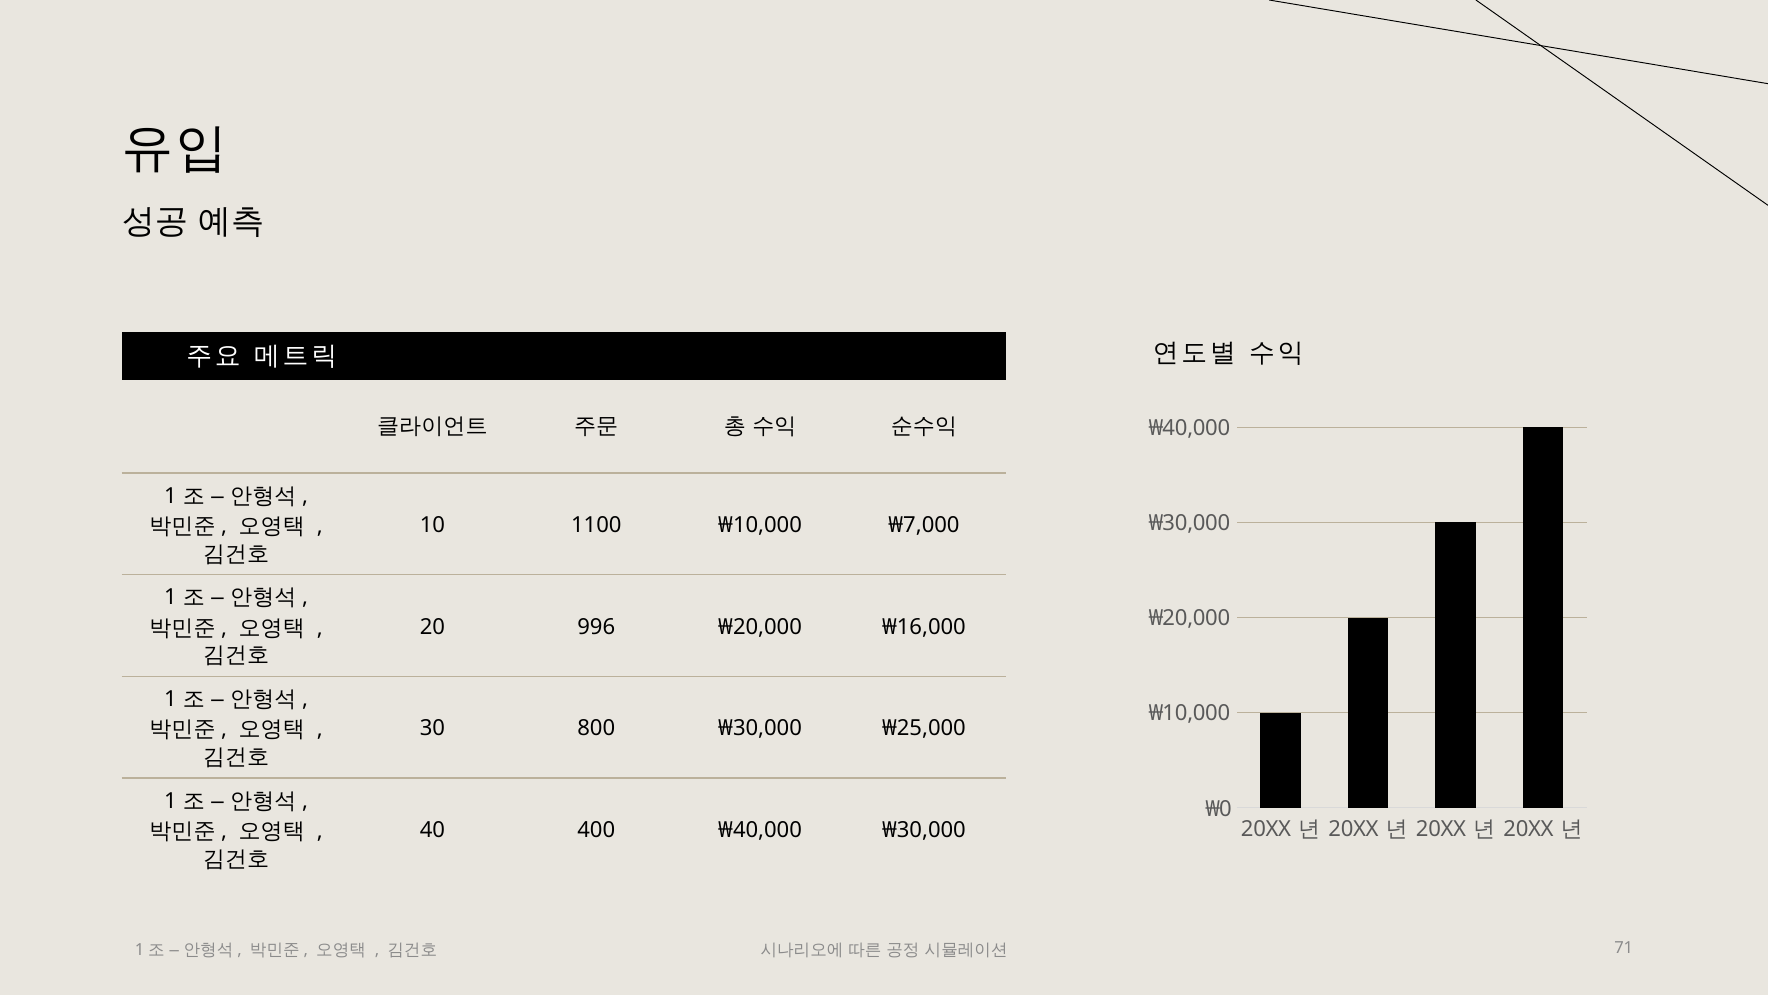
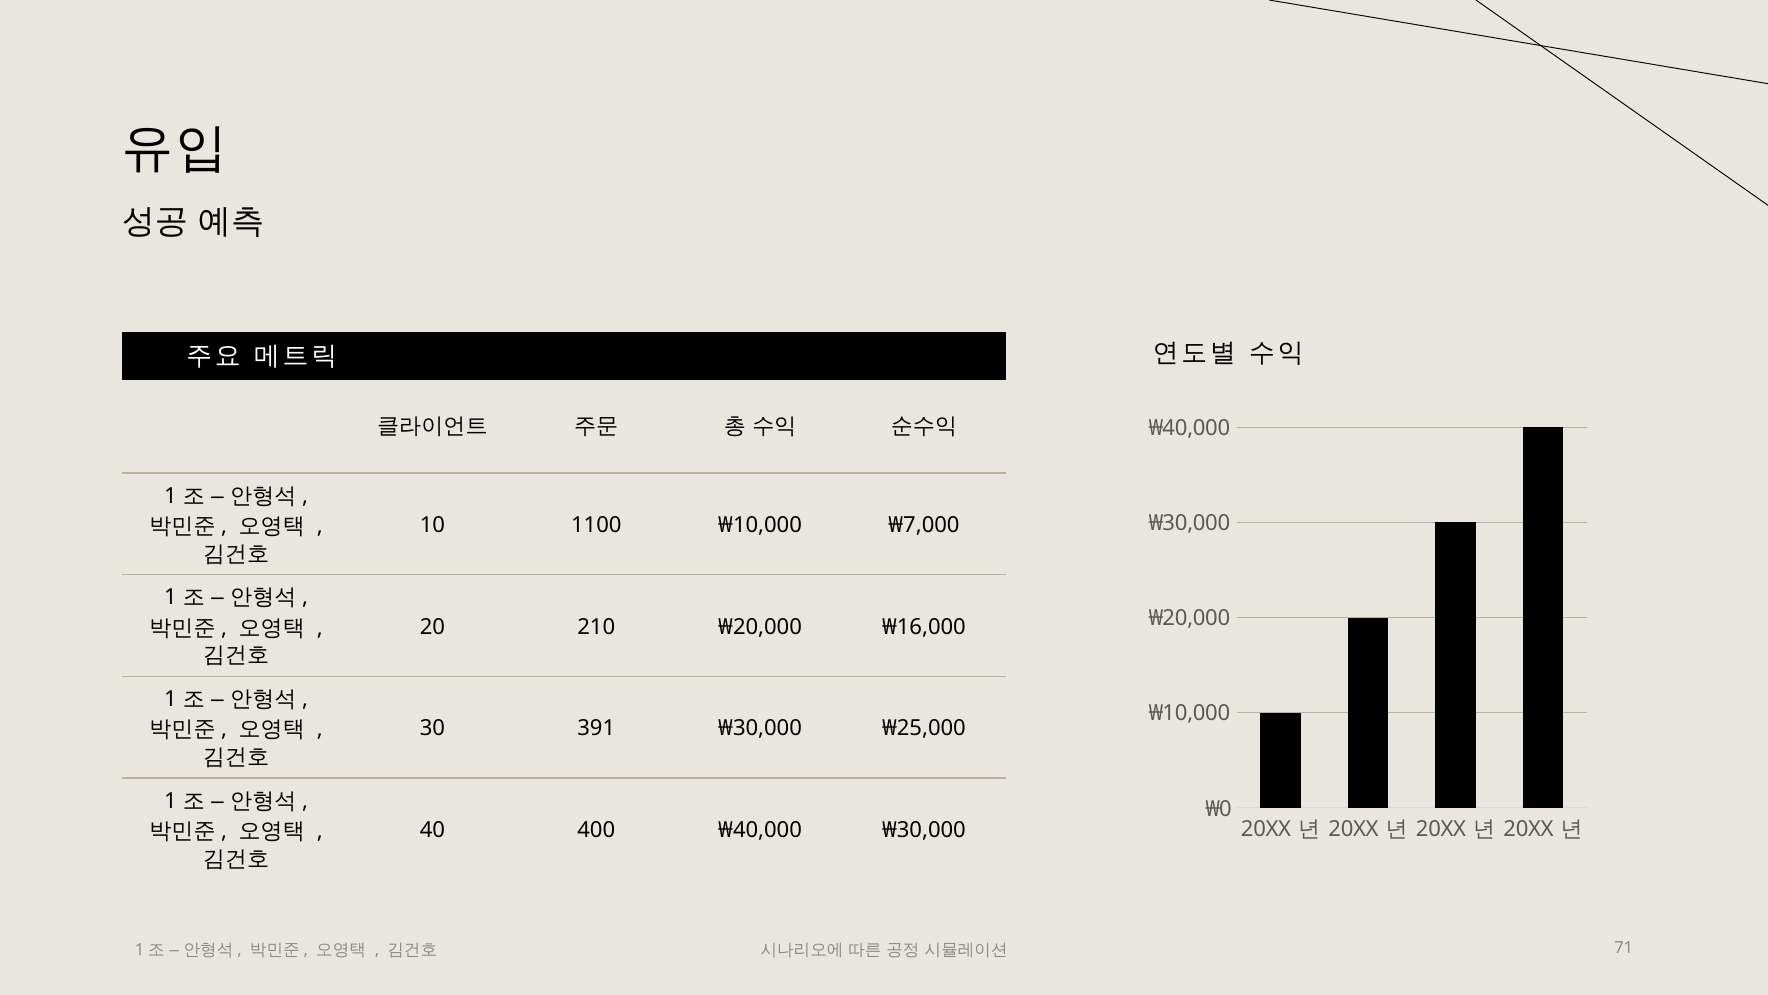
996: 996 -> 210 (596, 626)
800: 800 -> 391 (596, 728)
